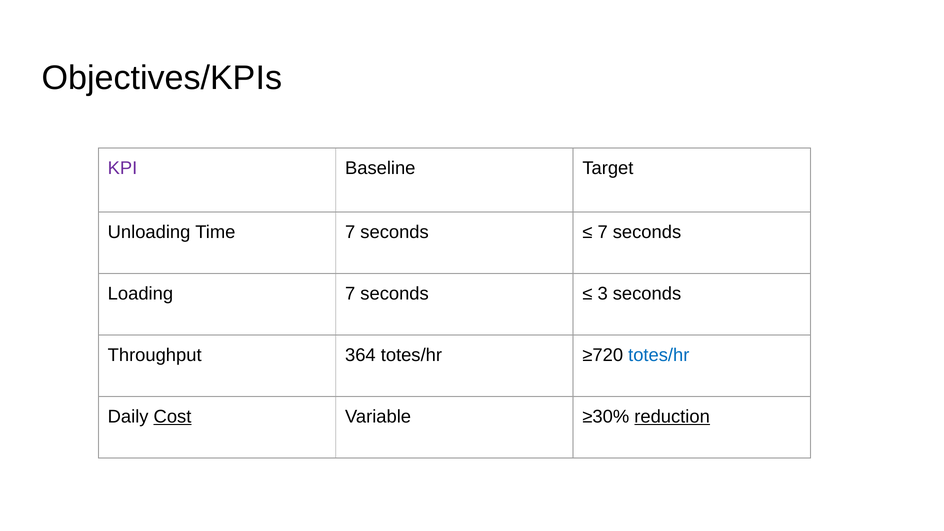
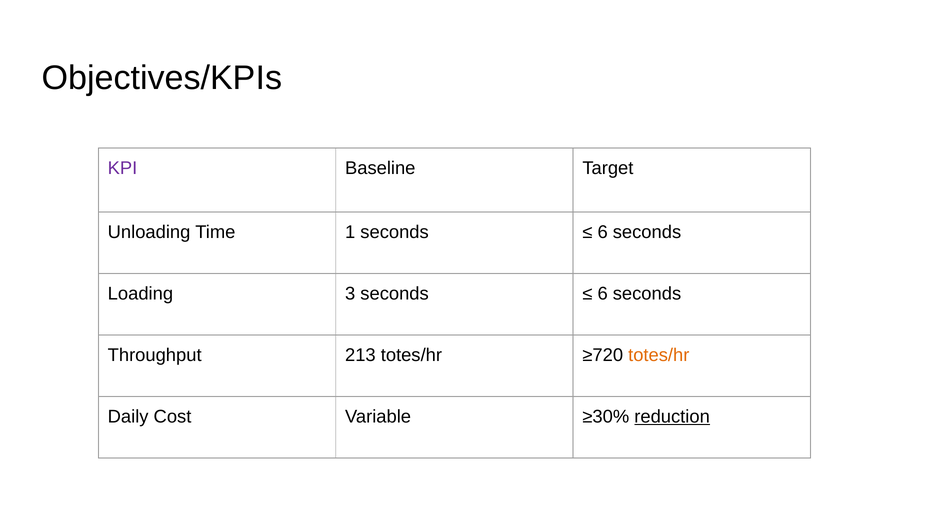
Time 7: 7 -> 1 (350, 232)
7: 7 -> 6 (603, 232)
Loading 7: 7 -> 3 (350, 294)
3: 3 -> 6 (603, 294)
364: 364 -> 213 (360, 355)
totes/hr colour: blue -> orange (659, 355)
Cost underline: present -> none (173, 417)
